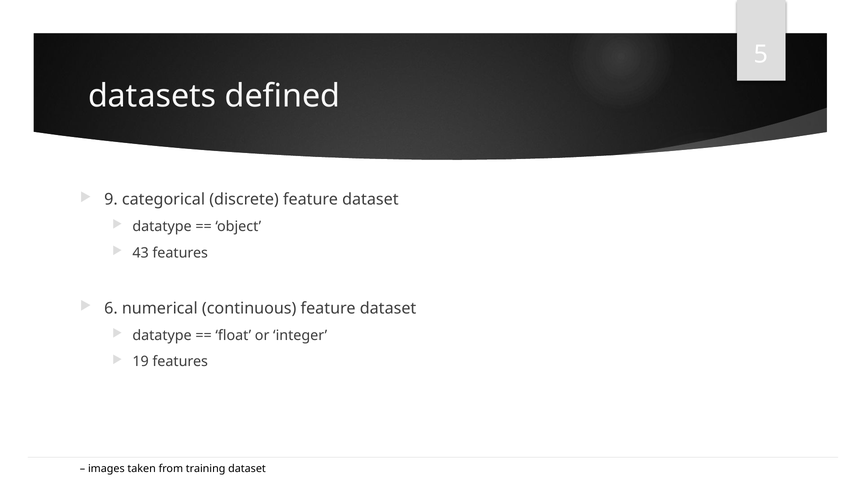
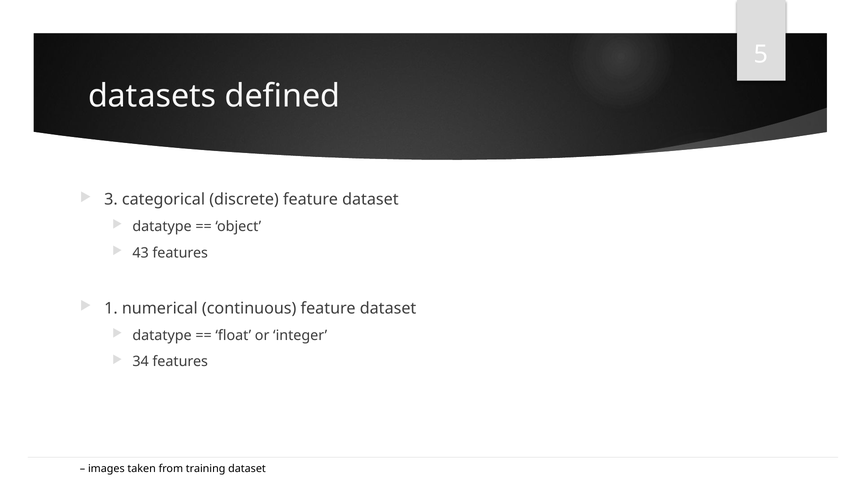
9: 9 -> 3 (111, 200)
6: 6 -> 1 (111, 309)
19: 19 -> 34 (141, 362)
